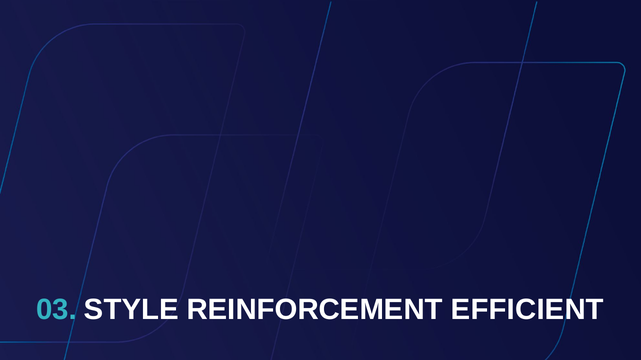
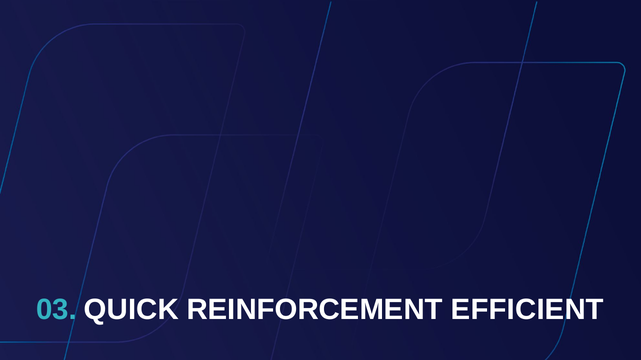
STYLE: STYLE -> QUICK (131, 310)
